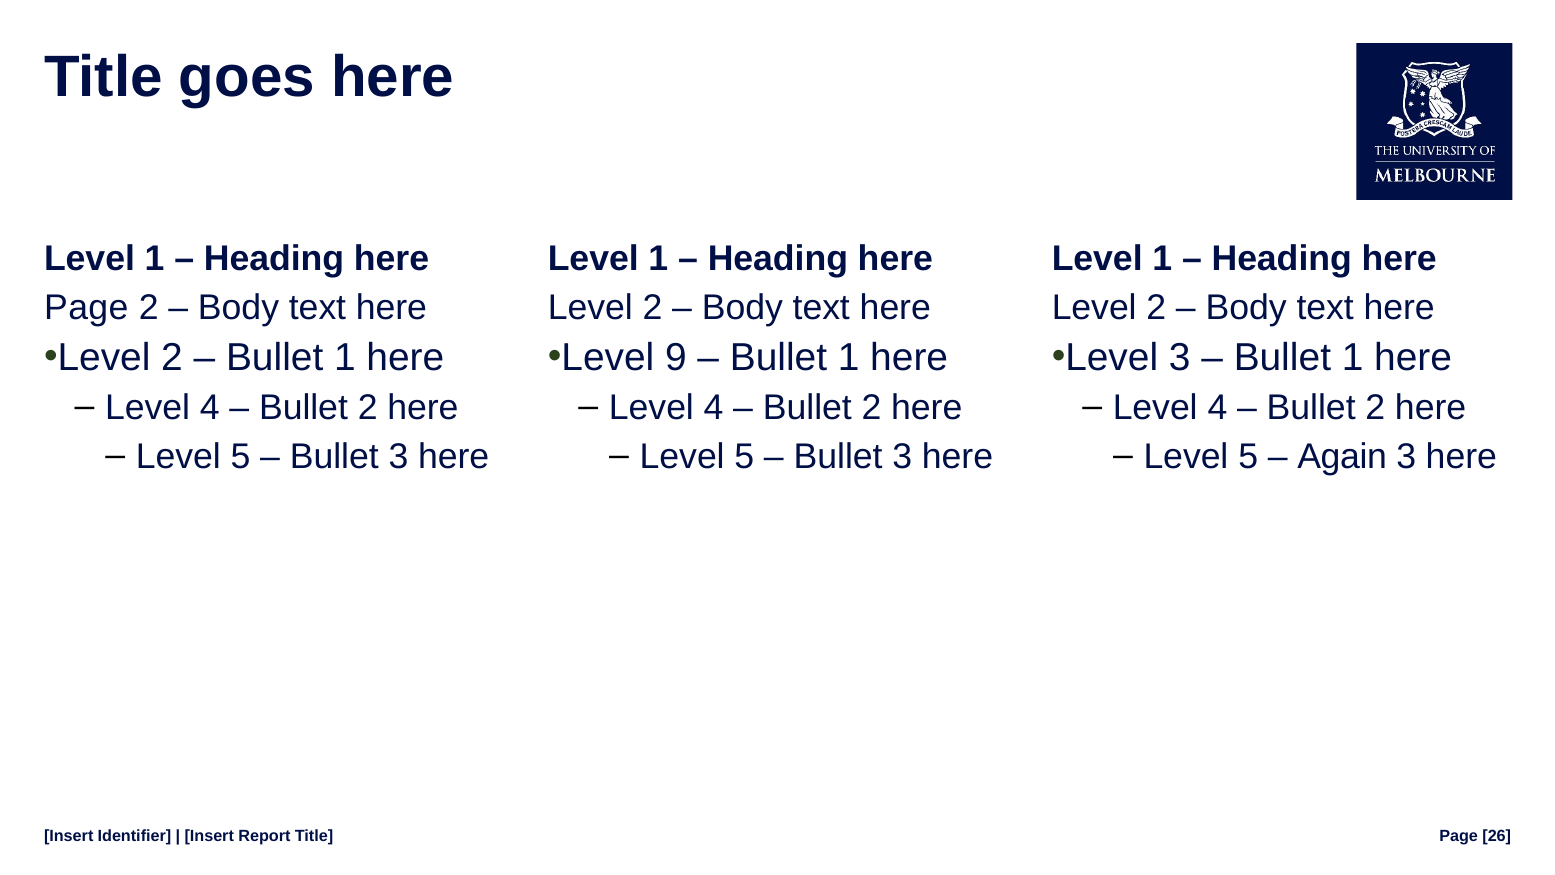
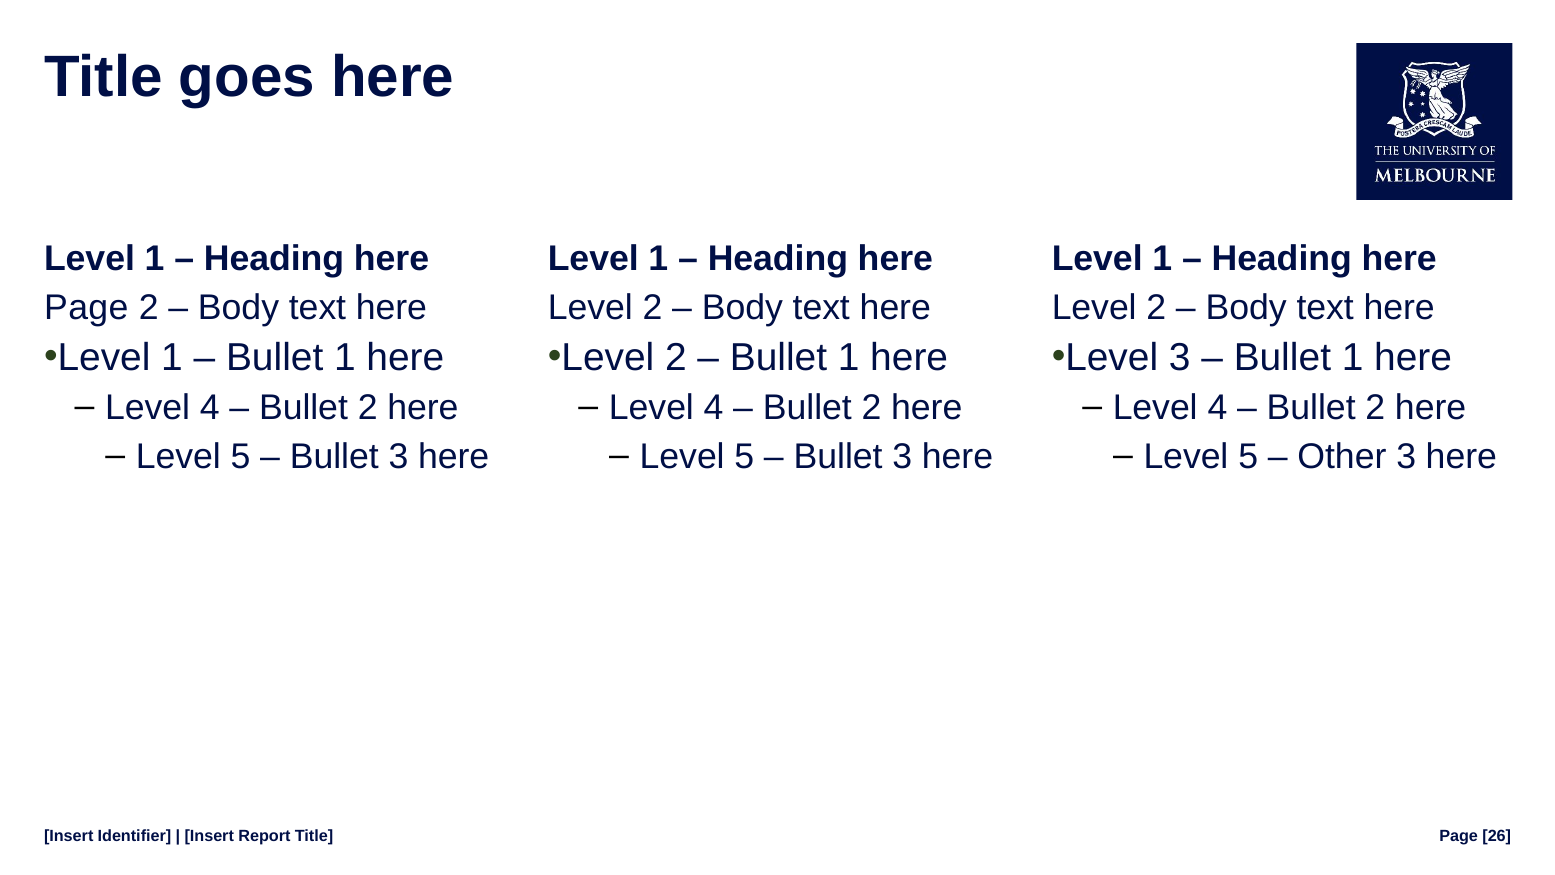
2: 2 -> 1 (172, 357)
9: 9 -> 2 (676, 357)
Again: Again -> Other (1342, 456)
